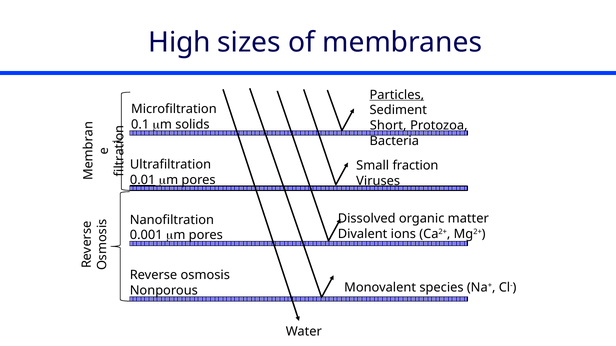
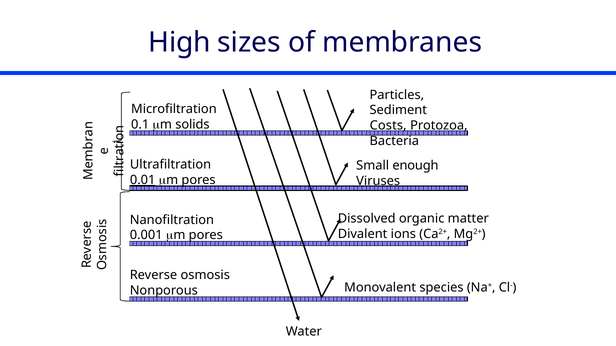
Particles underline: present -> none (397, 95)
Short: Short -> Costs (388, 126)
fraction: fraction -> enough (415, 166)
